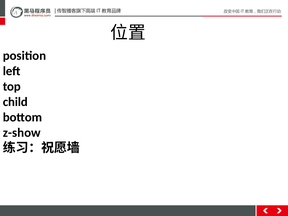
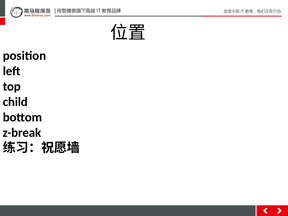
z-show: z-show -> z-break (22, 133)
